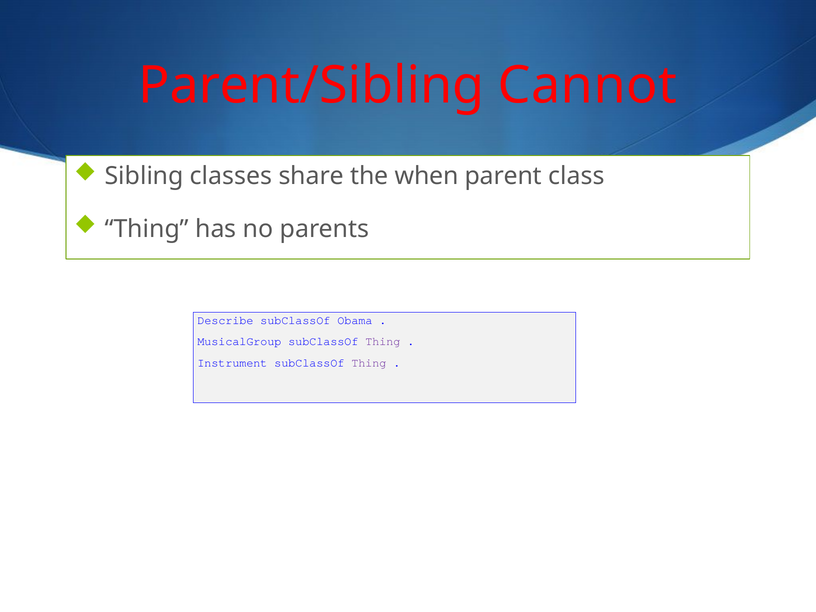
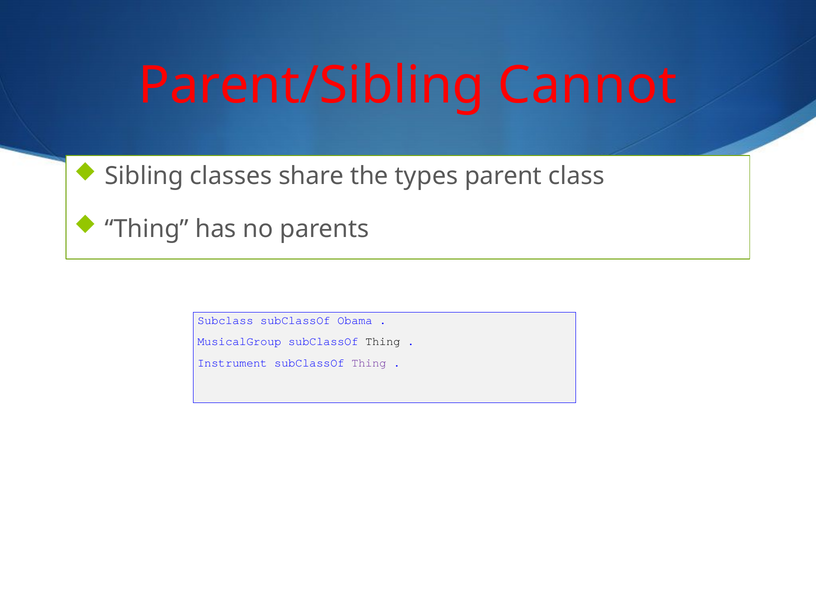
when: when -> types (426, 176)
Describe: Describe -> Subclass (225, 320)
Thing colour: purple -> black (383, 342)
